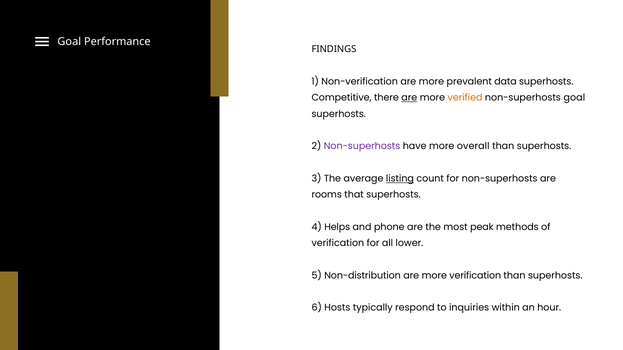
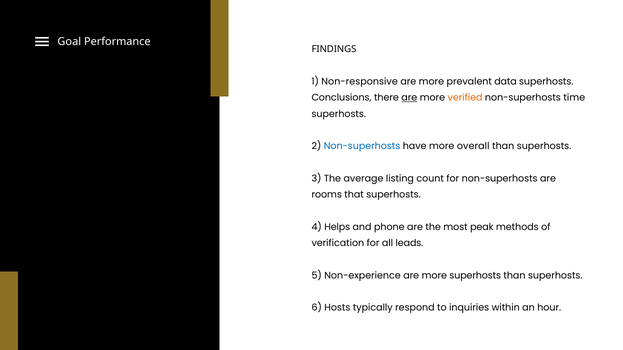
Non-verification: Non-verification -> Non-responsive (360, 82)
Competitive: Competitive -> Conclusions (341, 98)
non-superhosts goal: goal -> time (574, 98)
Non-superhosts colour: purple -> blue (362, 146)
listing underline: present -> none (400, 179)
lower: lower -> leads (409, 243)
Non-distribution: Non-distribution -> Non-experience (363, 276)
more verification: verification -> superhosts (475, 276)
